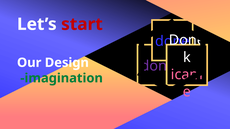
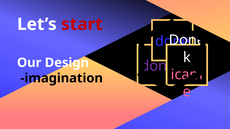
imagination colour: green -> black (62, 78)
